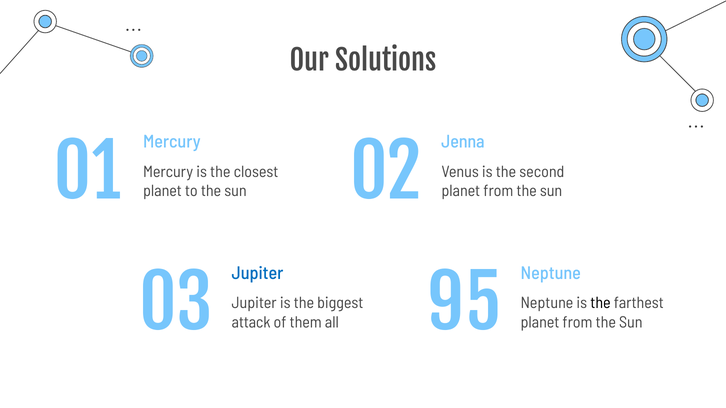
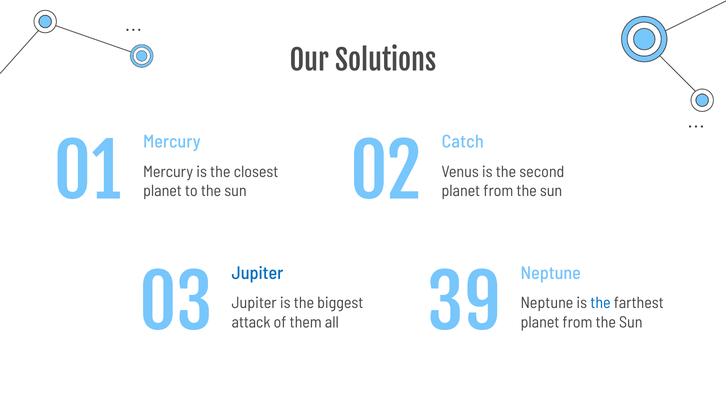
Jenna: Jenna -> Catch (463, 142)
95: 95 -> 39 (464, 306)
the colour: black -> blue (601, 303)
